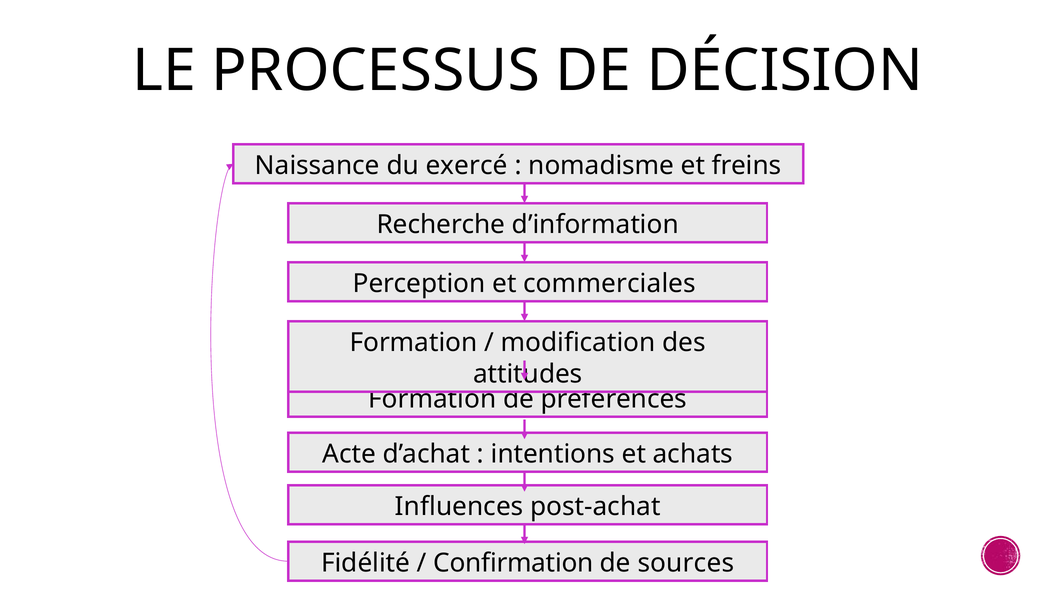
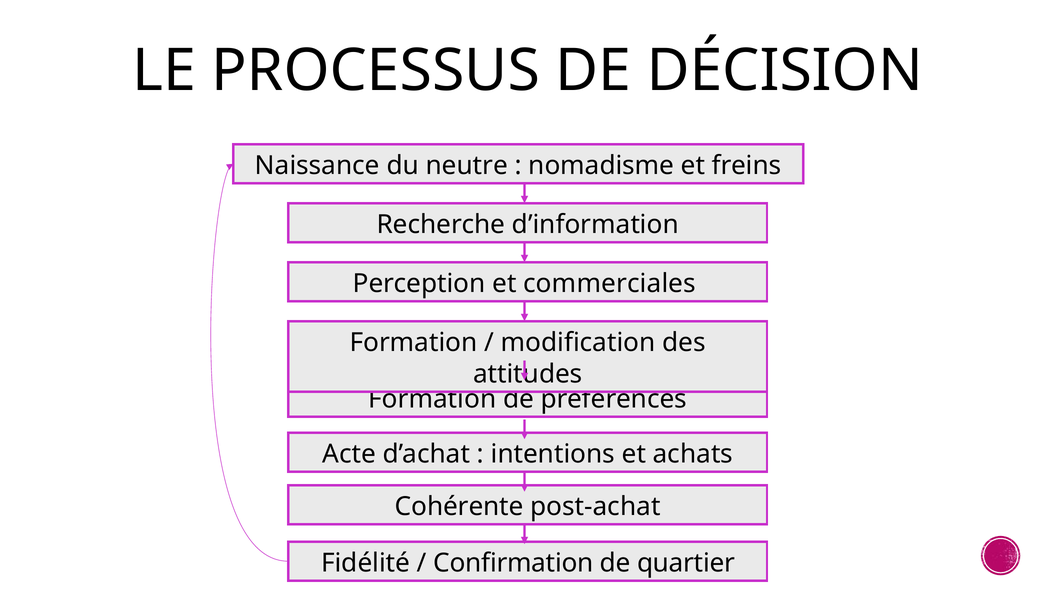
exercé: exercé -> neutre (467, 166)
Influences: Influences -> Cohérente (459, 507)
sources: sources -> quartier (686, 563)
